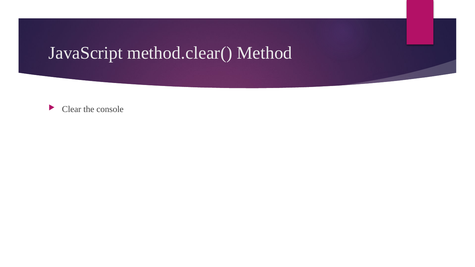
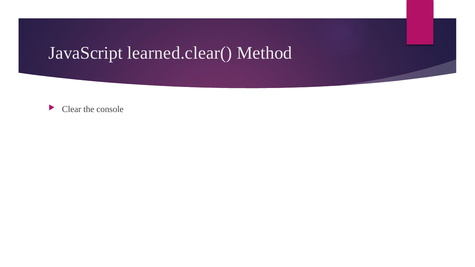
method.clear(: method.clear( -> learned.clear( (180, 53)
